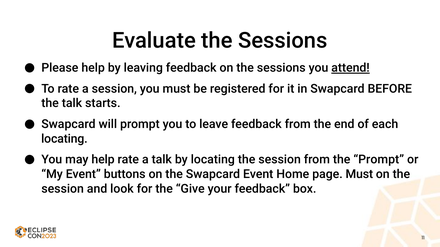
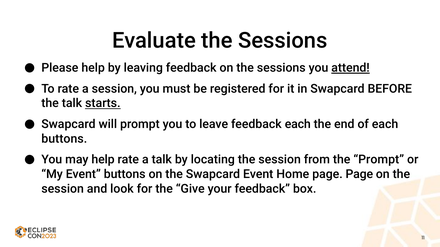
starts underline: none -> present (103, 104)
feedback from: from -> each (298, 124)
locating: locating -> buttons (64, 139)
page Must: Must -> Page (359, 174)
